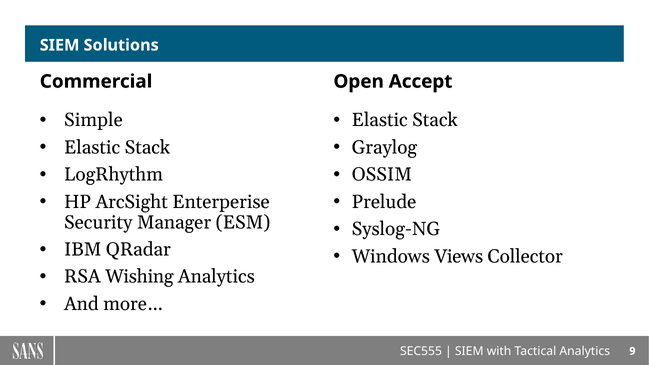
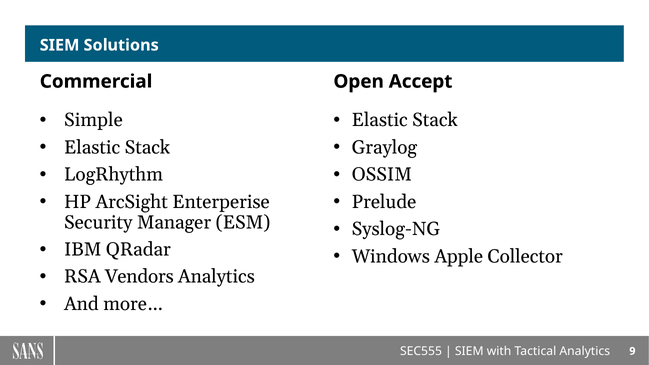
Views: Views -> Apple (459, 256)
Wishing: Wishing -> Vendors (139, 277)
